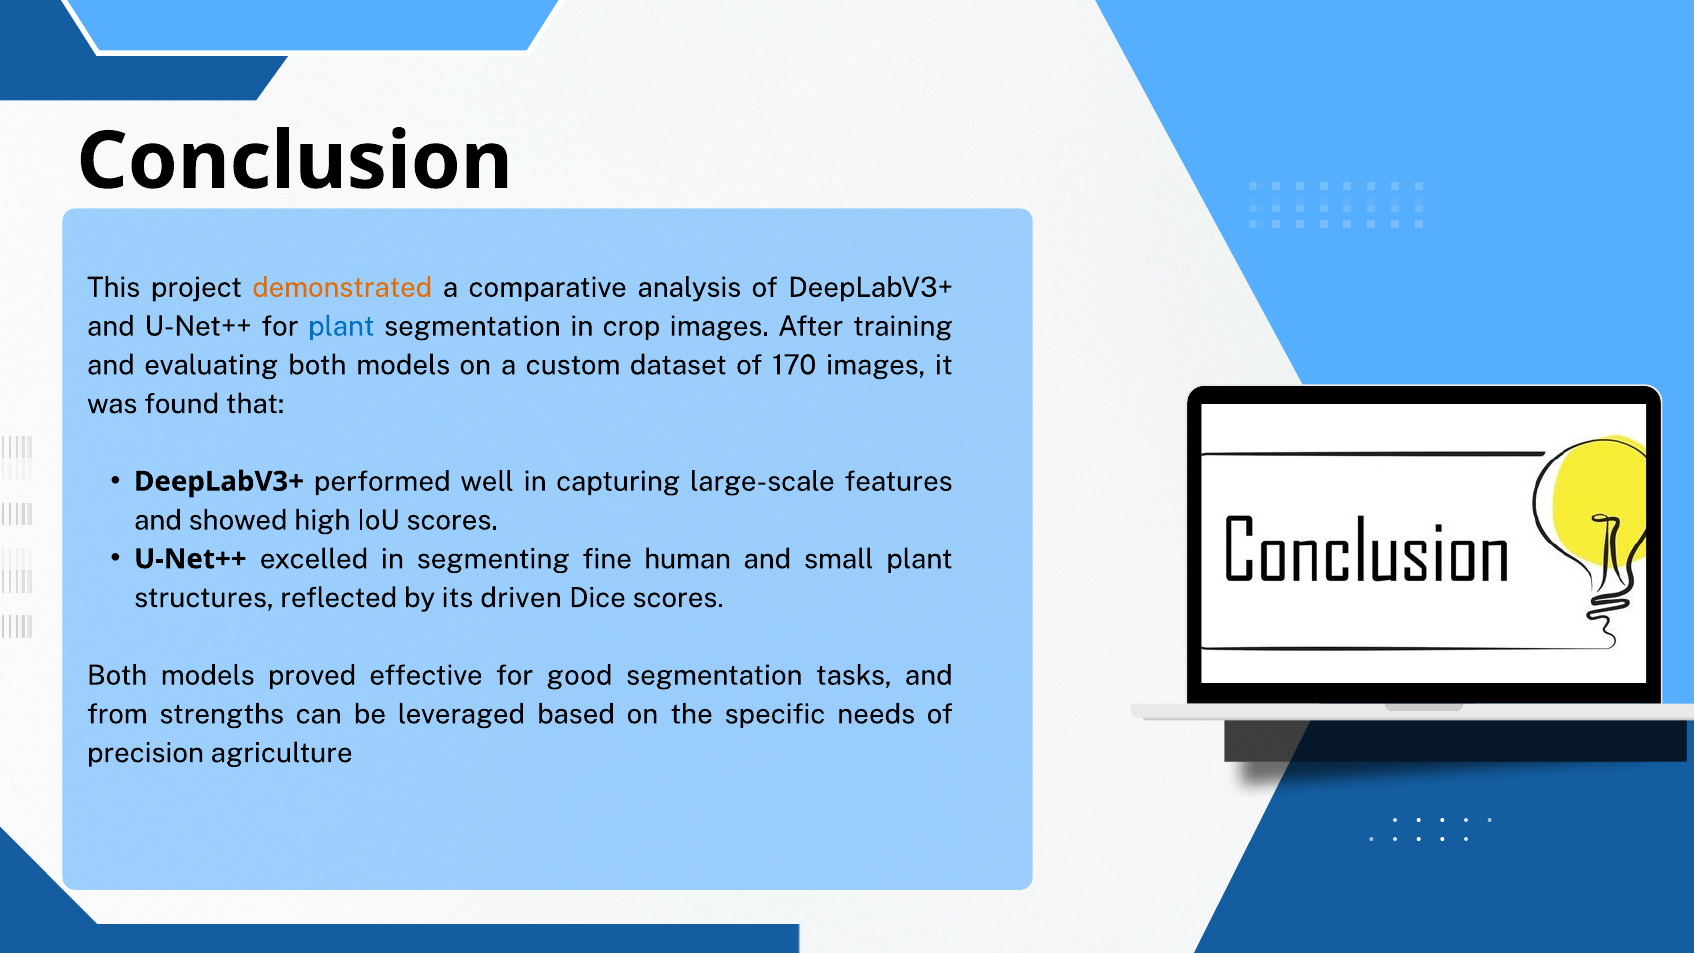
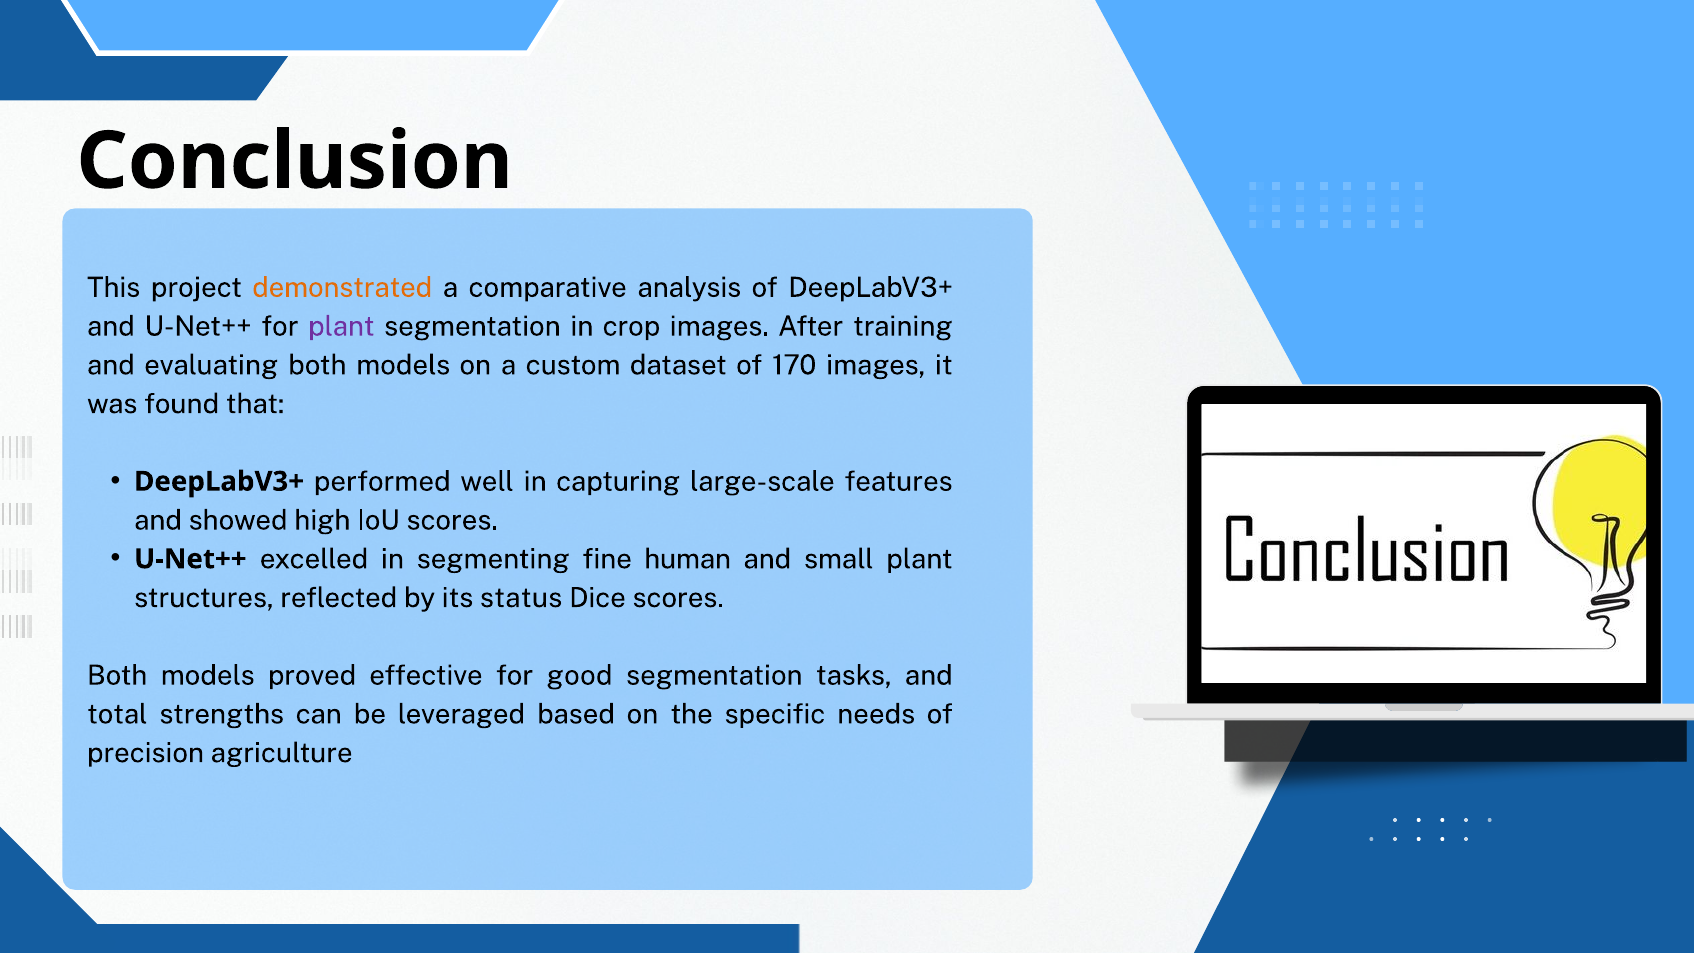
plant colour: blue -> purple (341, 326)
driven: driven -> status (521, 598)
from: from -> total (117, 714)
